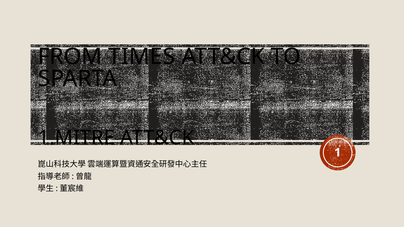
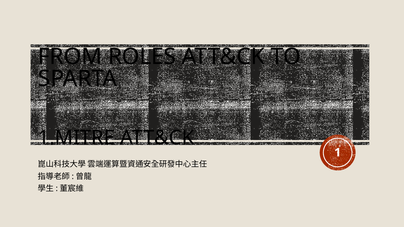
TIMES: TIMES -> ROLES (142, 57)
